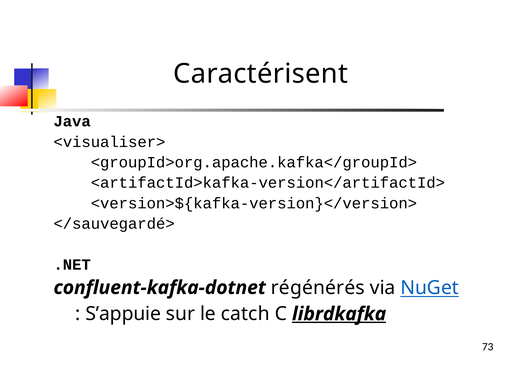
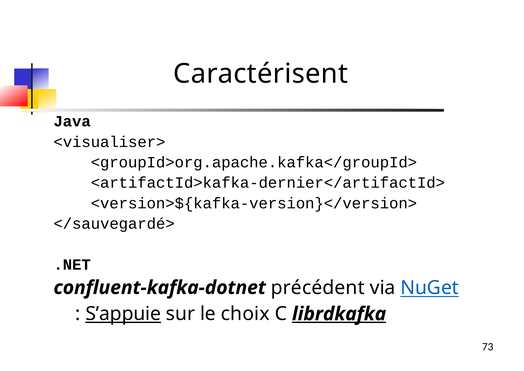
<artifactId>kafka-version</artifactId>: <artifactId>kafka-version</artifactId> -> <artifactId>kafka-dernier</artifactId> (268, 183)
régénérés: régénérés -> précédent (318, 287)
S’appuie underline: none -> present (123, 314)
catch: catch -> choix (245, 314)
